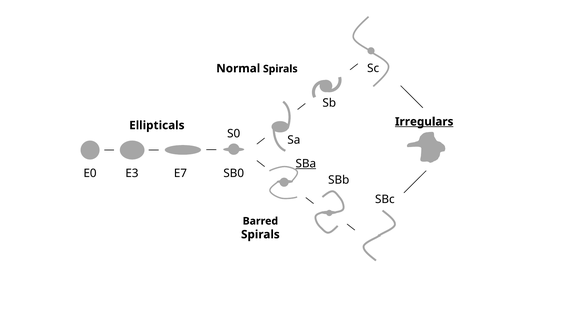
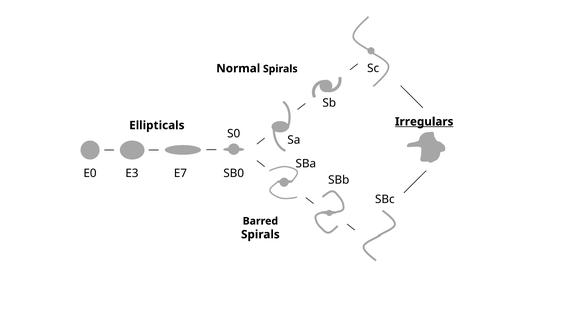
SBa underline: present -> none (306, 164)
